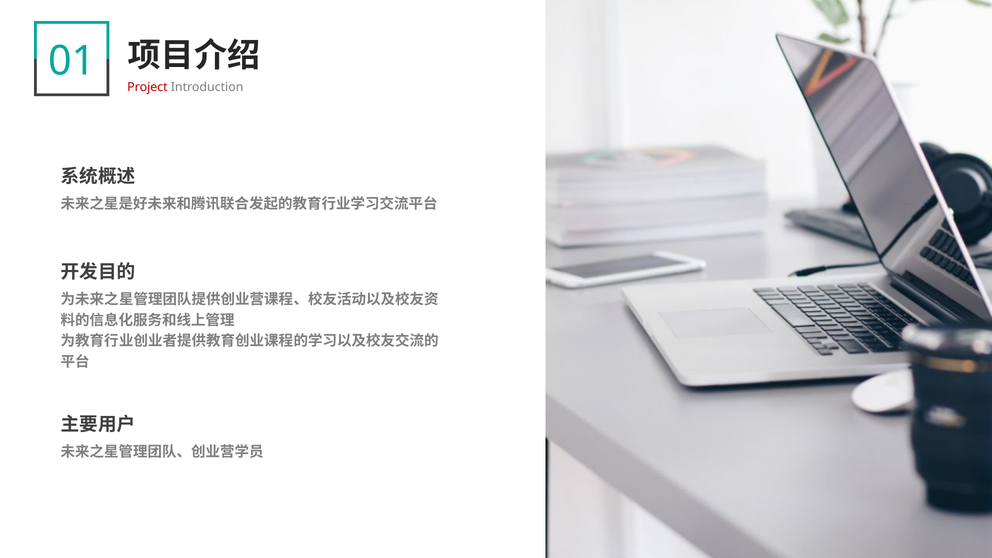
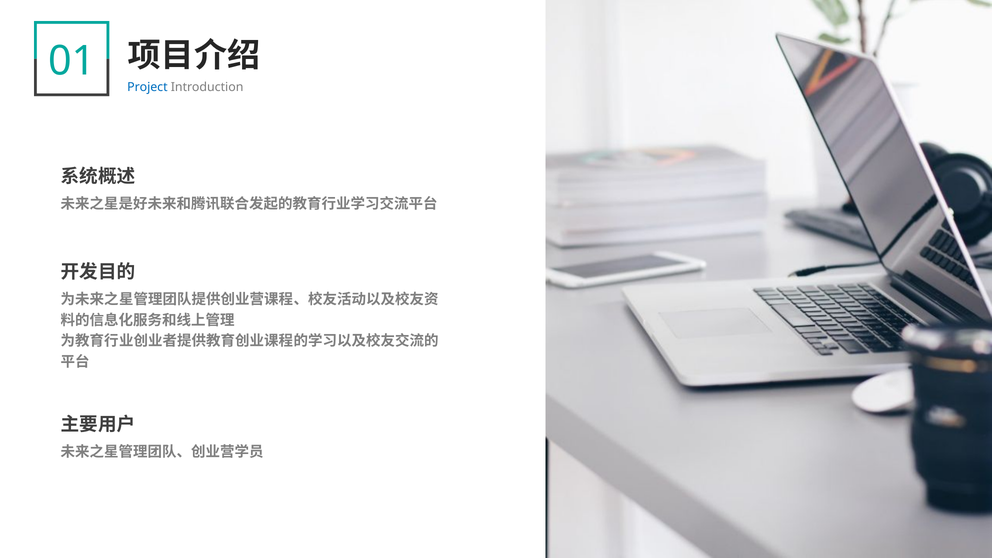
Project colour: red -> blue (147, 87)
